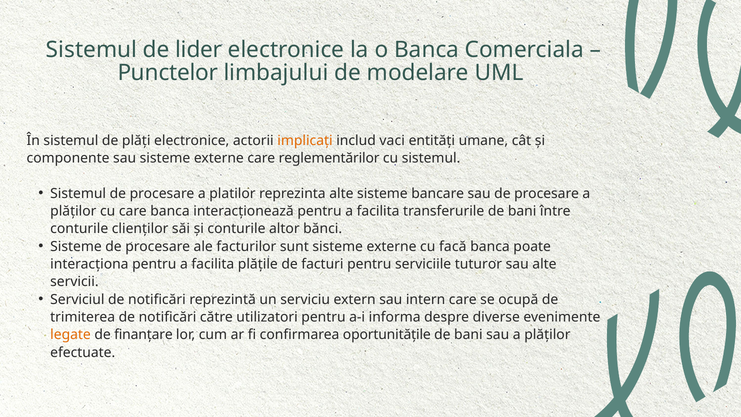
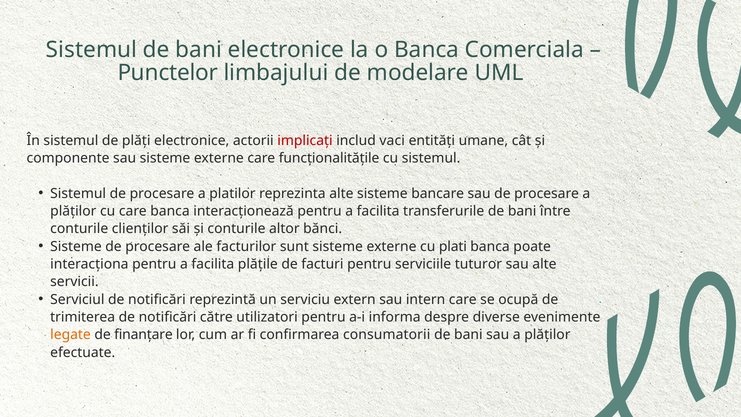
Sistemul de lider: lider -> bani (199, 50)
implicați colour: orange -> red (305, 141)
reglementărilor: reglementărilor -> funcționalitățile (329, 158)
facă: facă -> plati (453, 246)
oportunitățile: oportunitățile -> consumatorii (387, 335)
